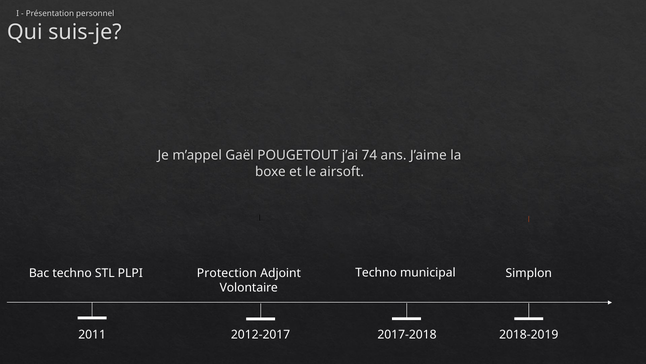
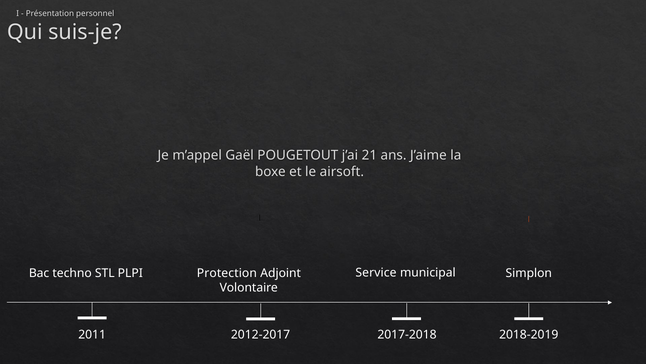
74: 74 -> 21 (369, 155)
Techno: Techno -> Service (376, 272)
